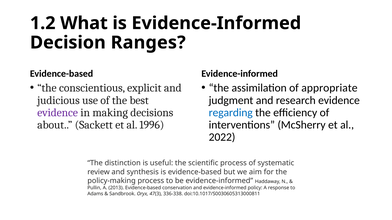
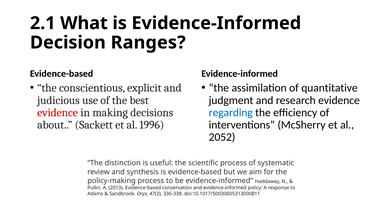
1.2: 1.2 -> 2.1 (43, 23)
appropriate: appropriate -> quantitative (329, 88)
evidence colour: purple -> red (58, 113)
2022: 2022 -> 2052 (222, 138)
